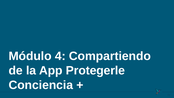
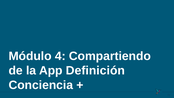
Protegerle: Protegerle -> Definición (95, 70)
